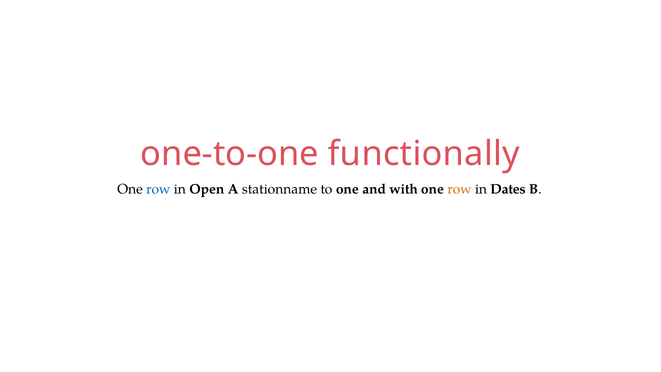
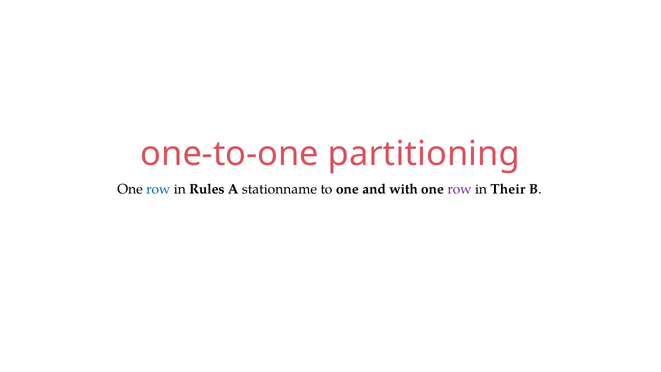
functionally: functionally -> partitioning (424, 154)
Open: Open -> Rules (207, 189)
row colour: orange -> purple (460, 189)
Dates: Dates -> Their (508, 189)
